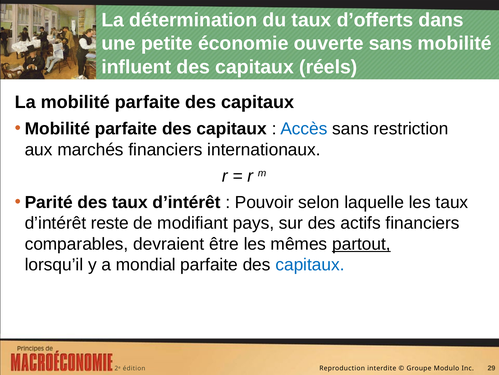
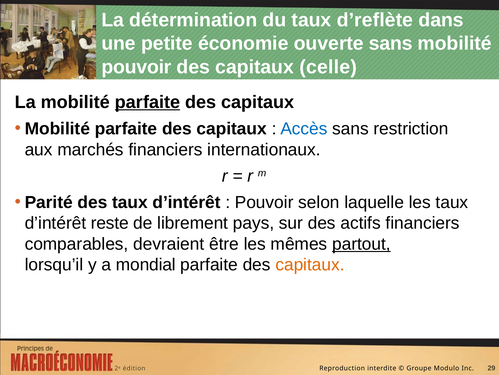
d’offerts: d’offerts -> d’reflète (375, 20)
influent: influent -> pouvoir (136, 67)
réels: réels -> celle (328, 67)
parfaite underline: none -> present (148, 102)
modifiant: modifiant -> librement (193, 223)
capitaux colour: blue -> orange (310, 264)
